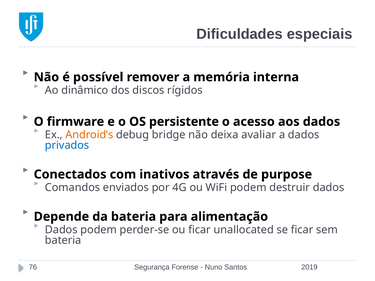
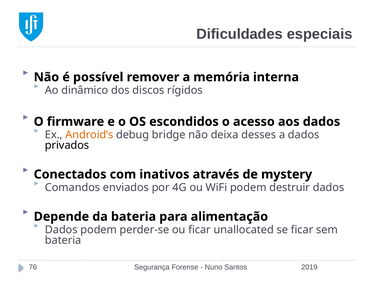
persistente: persistente -> escondidos (184, 122)
avaliar: avaliar -> desses (259, 135)
privados colour: blue -> black (67, 145)
purpose: purpose -> mystery (287, 175)
